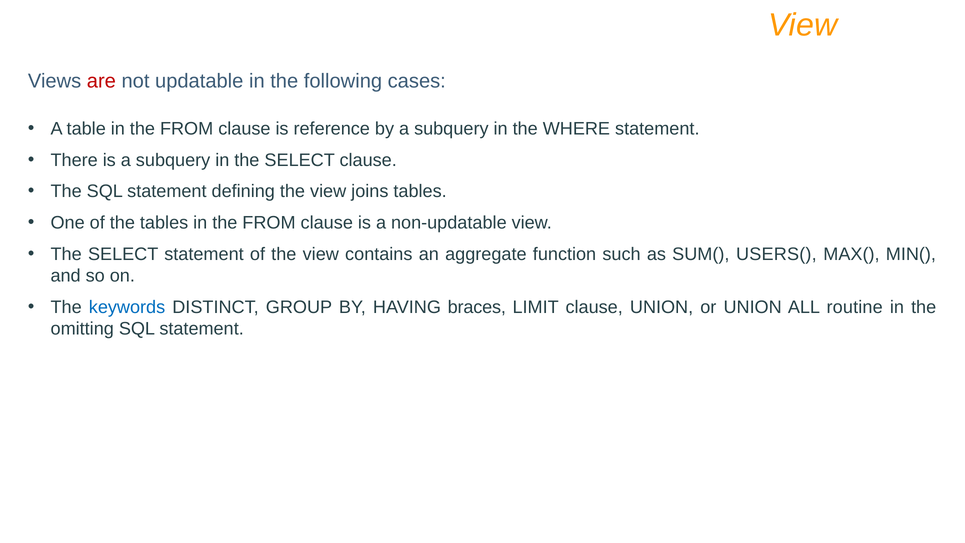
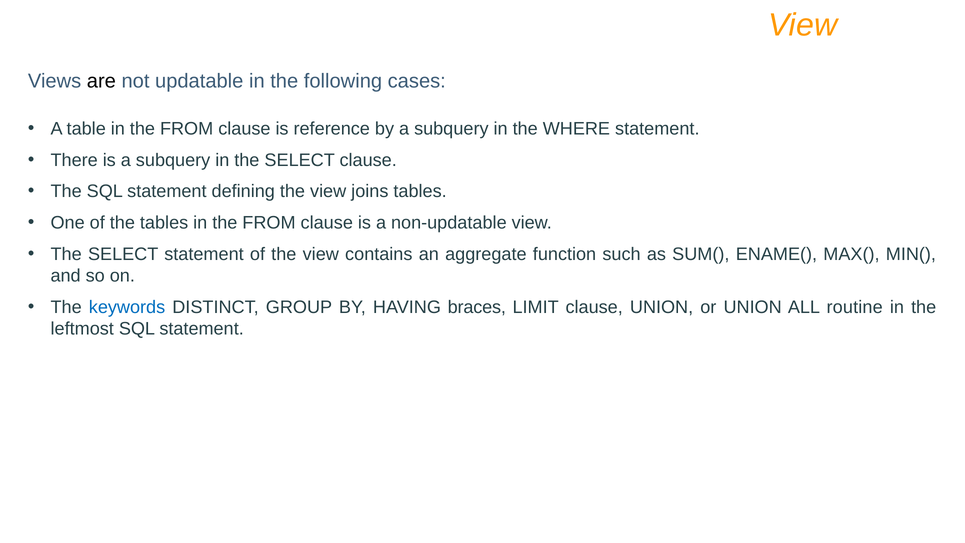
are colour: red -> black (101, 81)
USERS(: USERS( -> ENAME( (776, 254)
omitting: omitting -> leftmost (82, 329)
